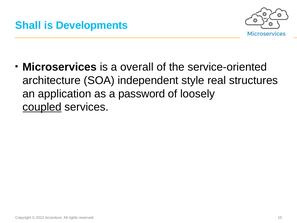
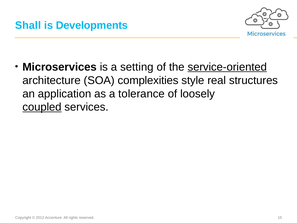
overall: overall -> setting (137, 67)
service-oriented underline: none -> present (227, 67)
independent: independent -> complexities (148, 80)
password: password -> tolerance (142, 94)
